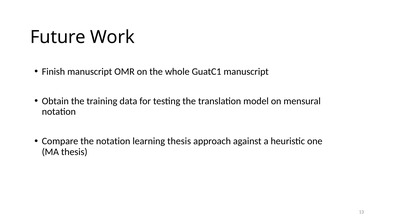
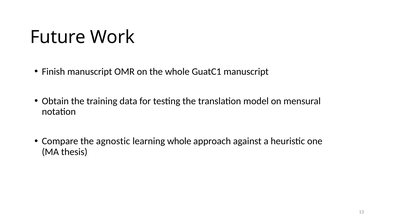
the notation: notation -> agnostic (113, 141)
learning thesis: thesis -> whole (179, 141)
